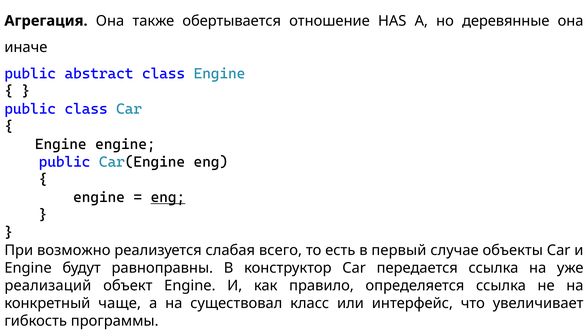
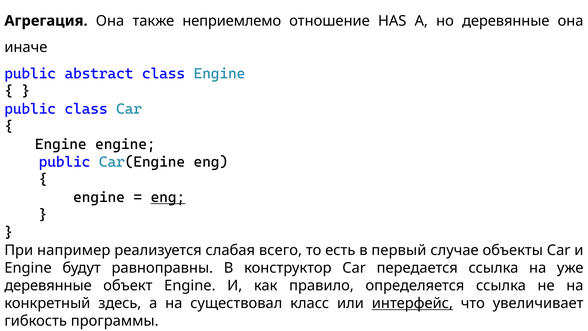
обертывается: обертывается -> неприемлемо (232, 21)
возможно: возможно -> например (74, 250)
реализаций: реализаций -> деревянные (48, 285)
чаще: чаще -> здесь (120, 303)
интерфейс underline: none -> present (412, 303)
